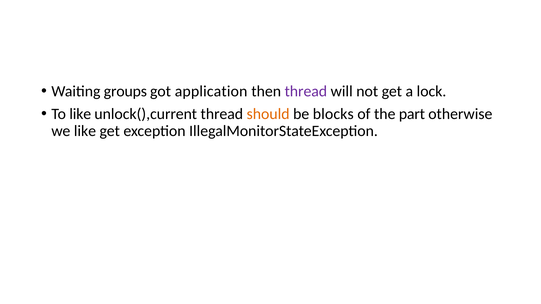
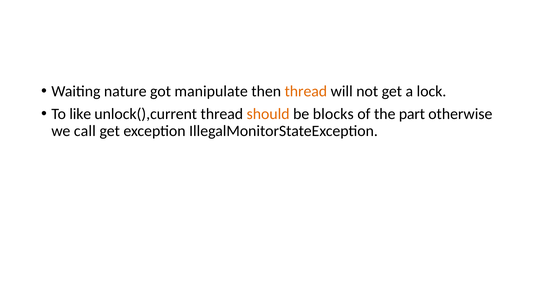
groups: groups -> nature (125, 91)
application: application -> manipulate (211, 91)
thread colour: purple -> orange (306, 91)
we like: like -> call (85, 131)
